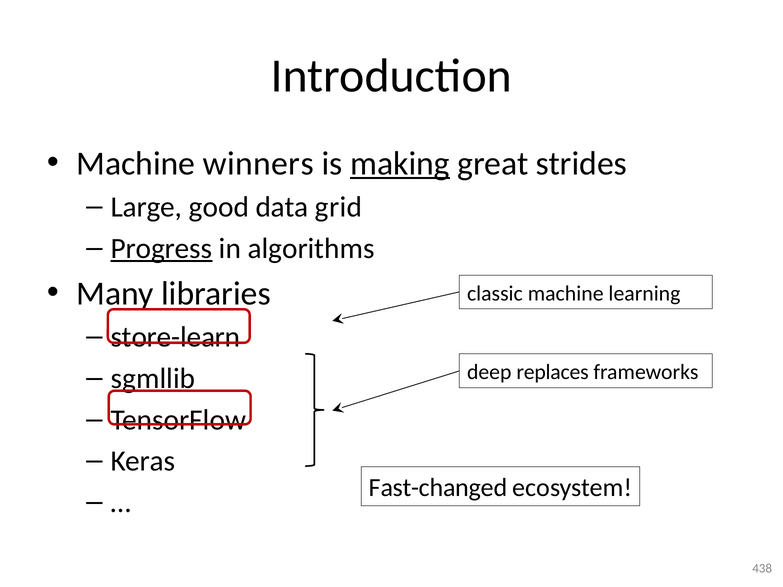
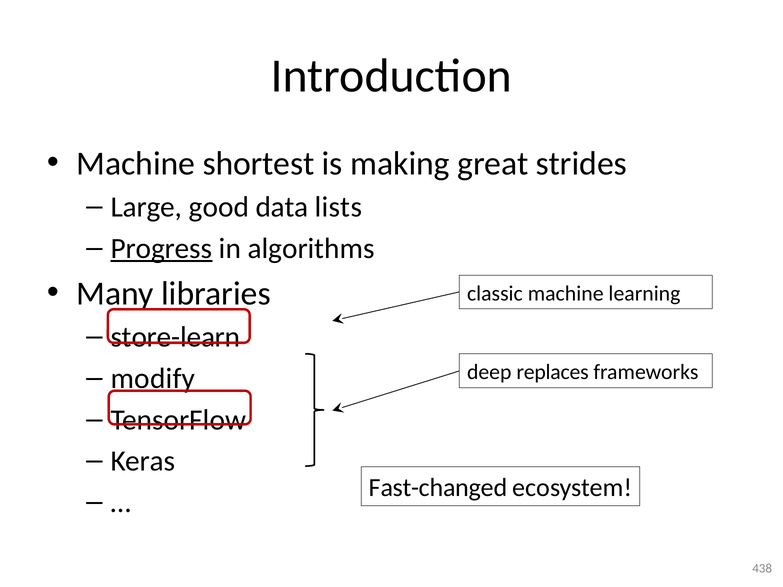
winners: winners -> shortest (259, 164)
making underline: present -> none (400, 164)
grid: grid -> lists (338, 207)
sgmllib: sgmllib -> modify (153, 379)
